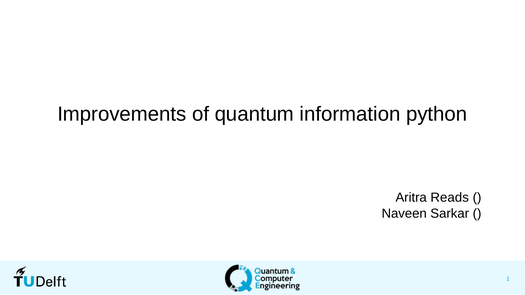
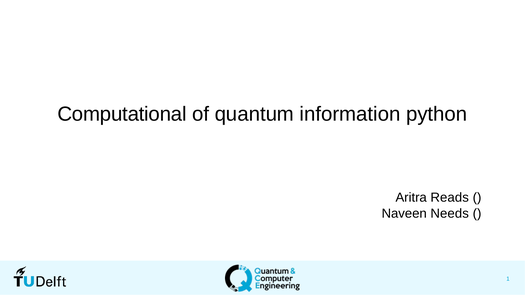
Improvements: Improvements -> Computational (122, 114)
Sarkar: Sarkar -> Needs (450, 214)
